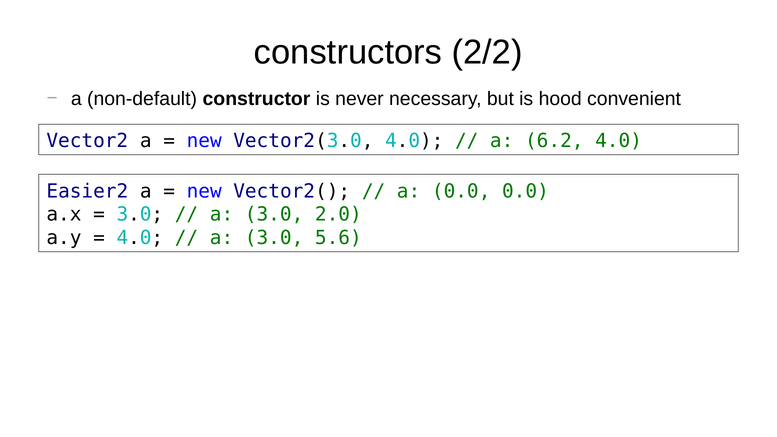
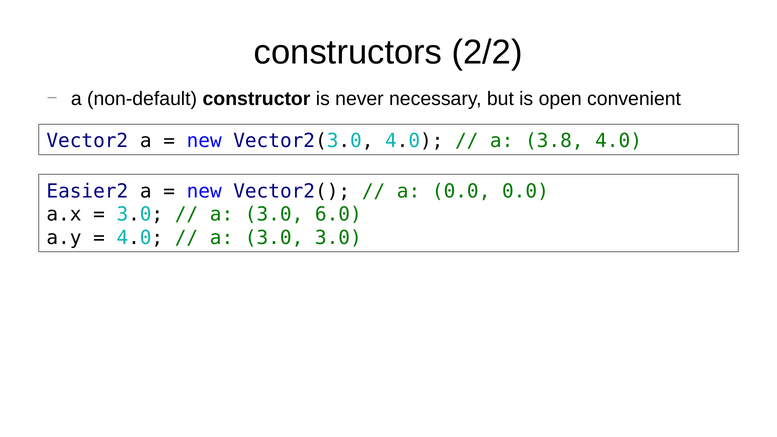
hood: hood -> open (560, 99)
6.2: 6.2 -> 3.8 (554, 141)
2.0: 2.0 -> 6.0 (338, 214)
3.0 5.6: 5.6 -> 3.0 (338, 238)
